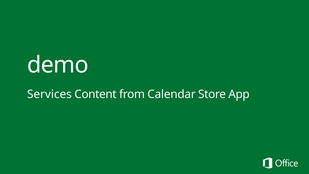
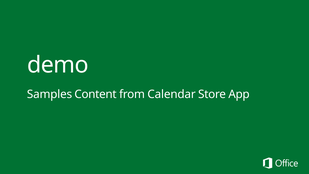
Services: Services -> Samples (50, 94)
